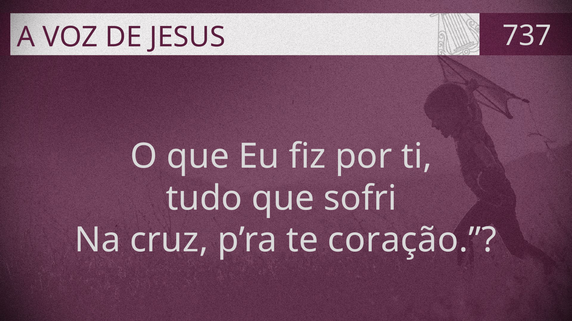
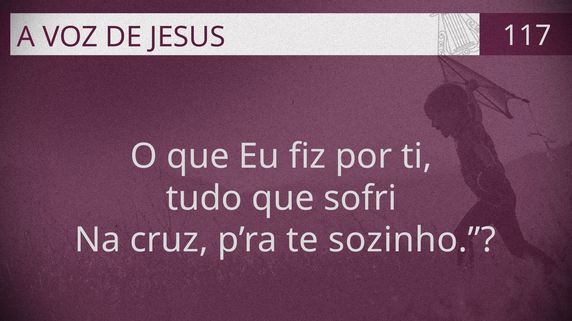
737: 737 -> 117 (527, 36)
coração: coração -> sozinho (412, 241)
